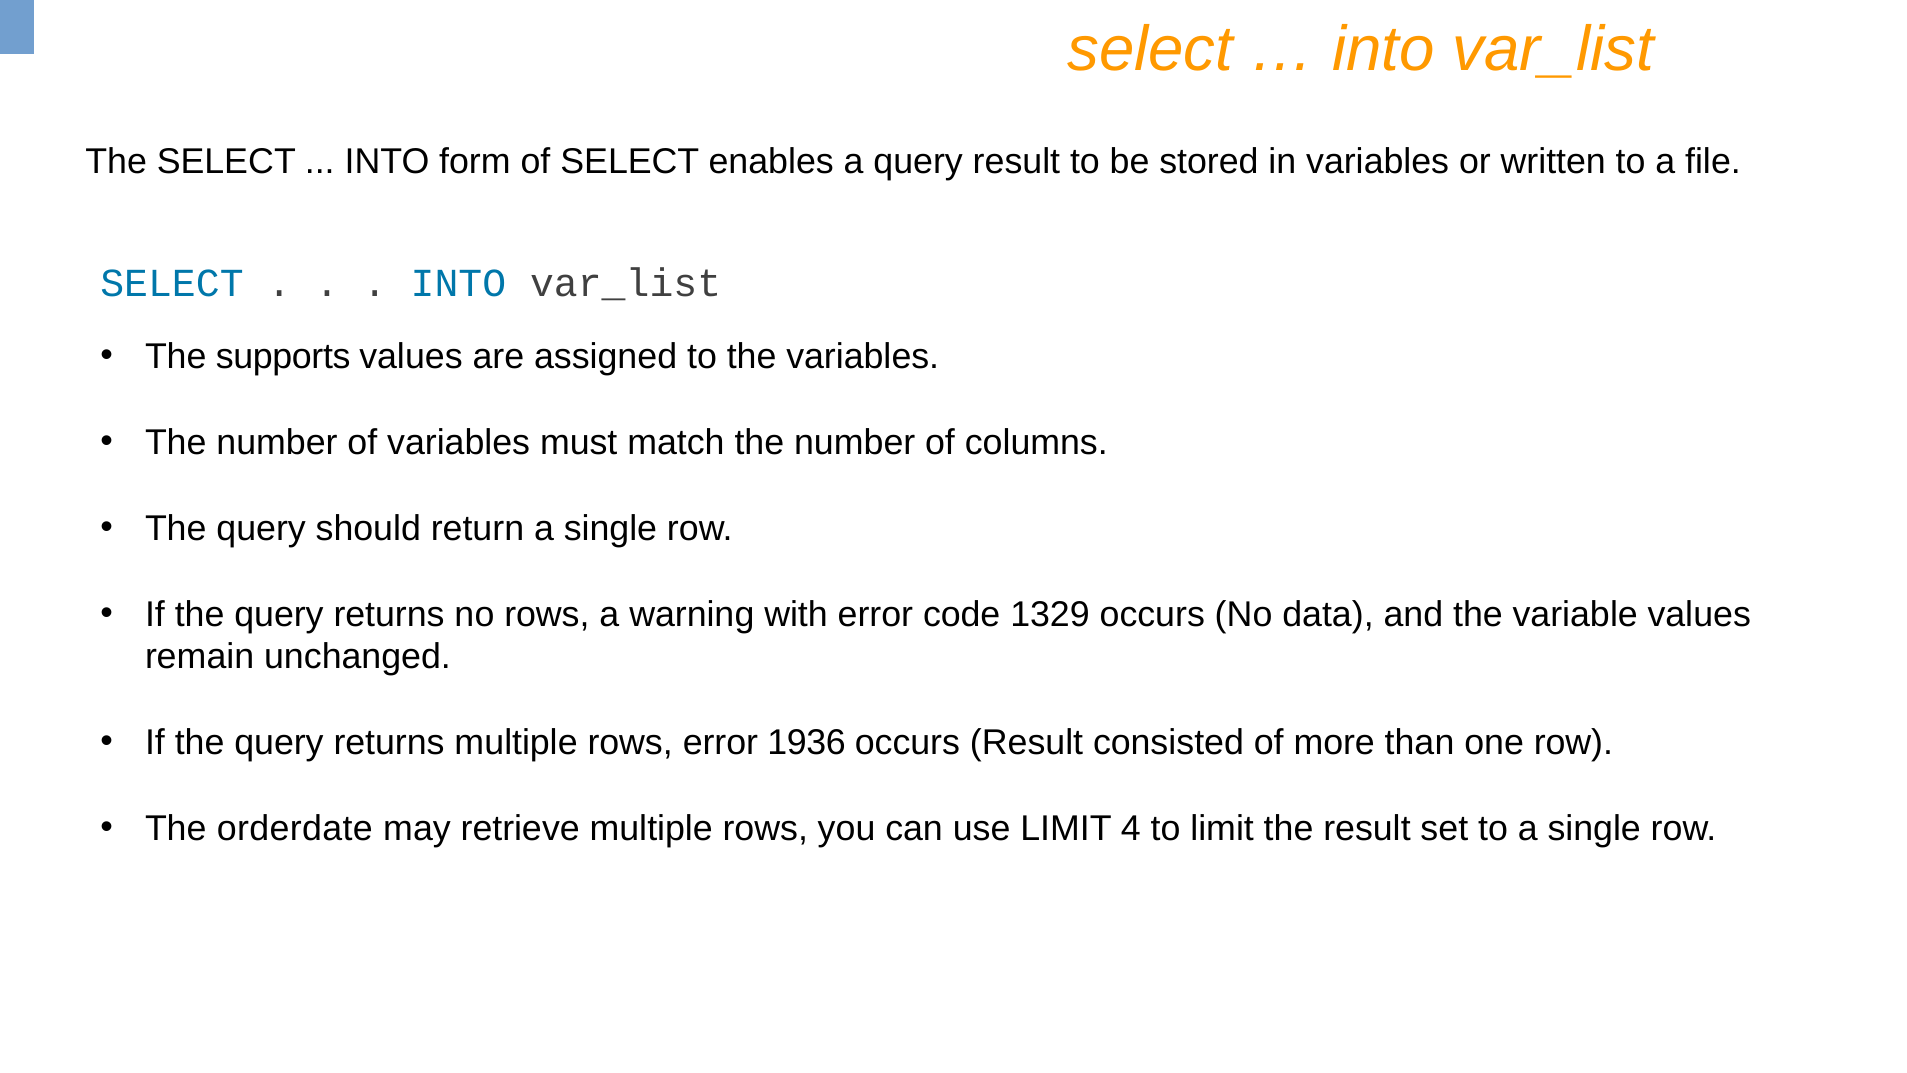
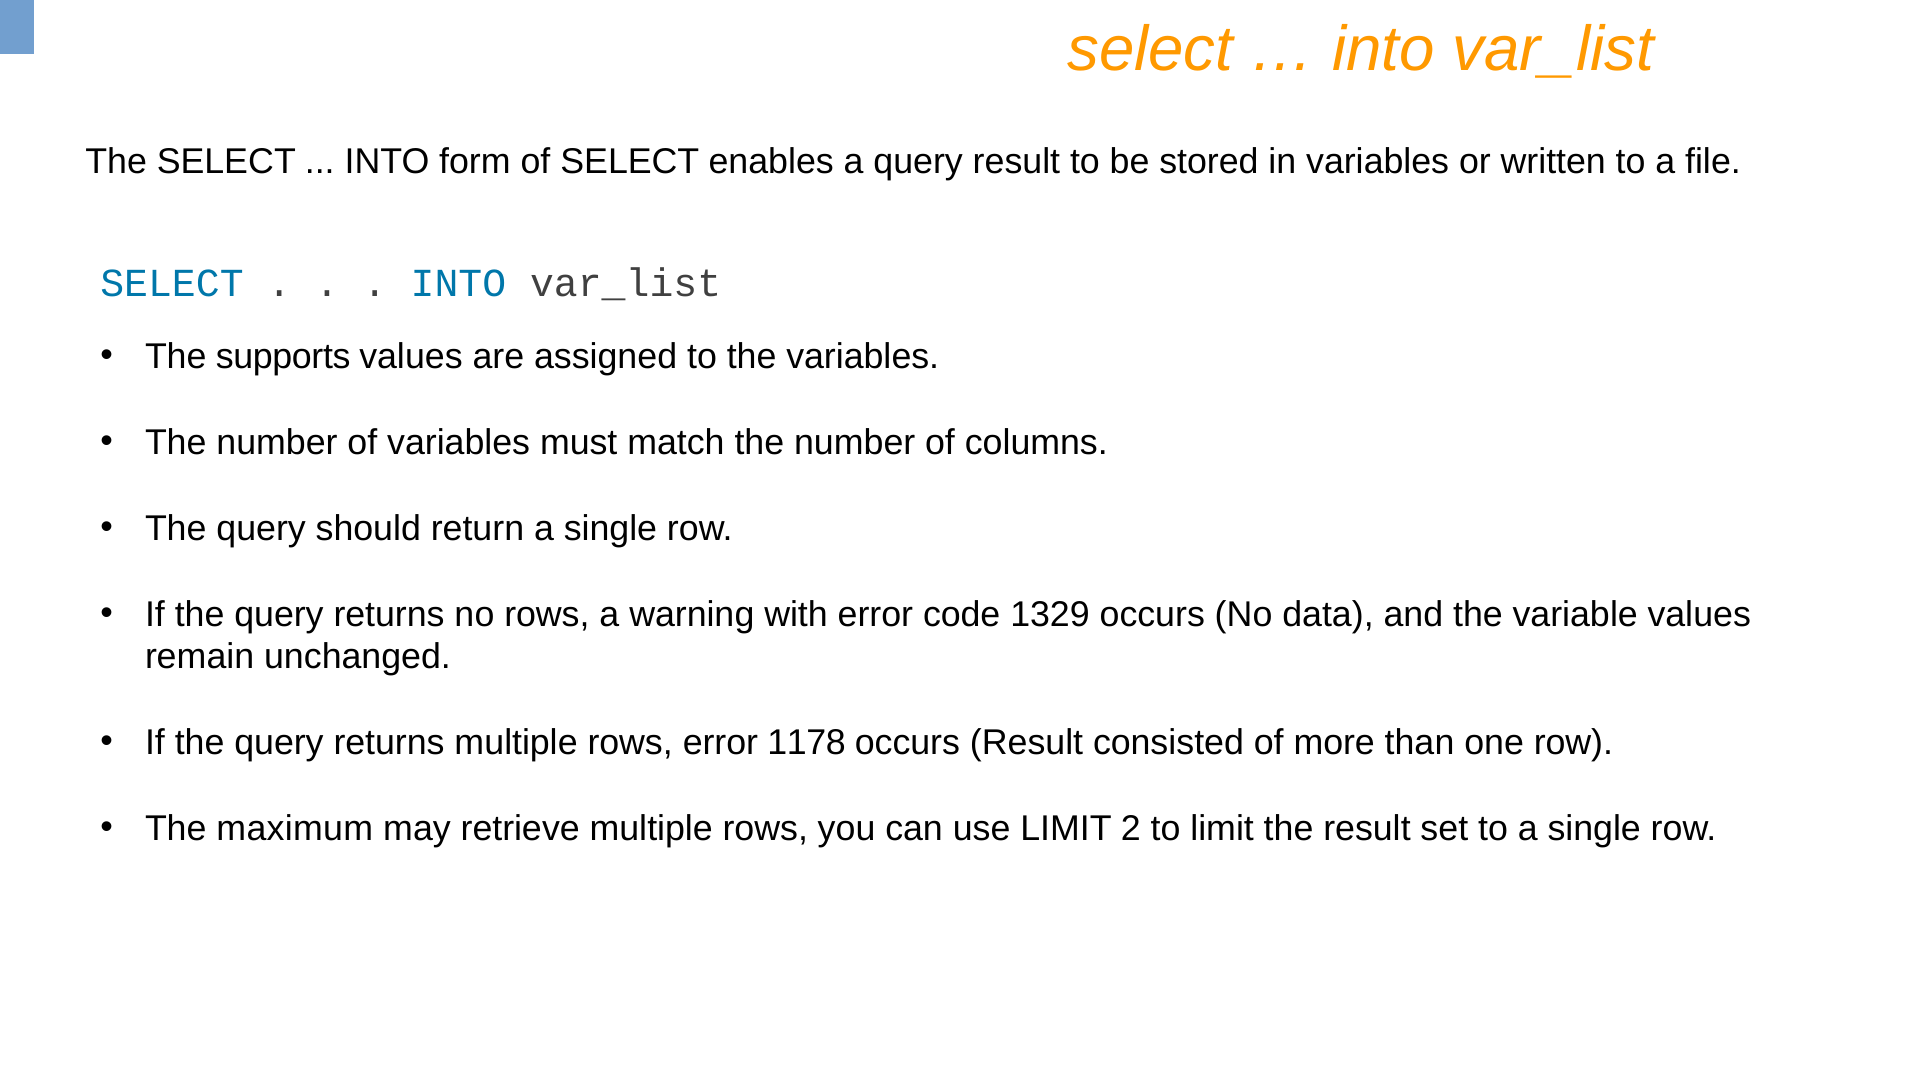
1936: 1936 -> 1178 (807, 743)
orderdate: orderdate -> maximum (295, 829)
4: 4 -> 2 (1131, 829)
